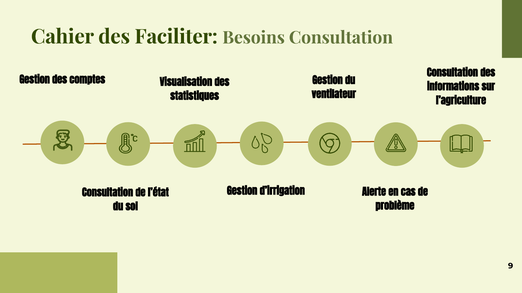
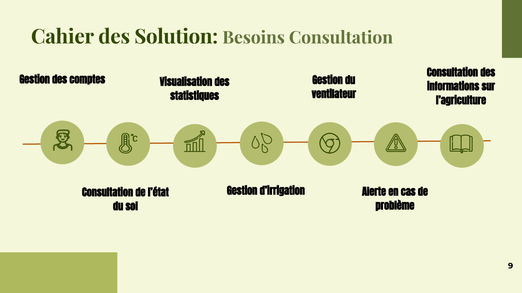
Faciliter: Faciliter -> Solution (176, 37)
